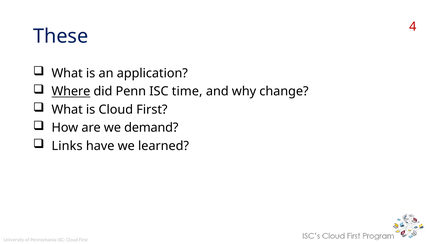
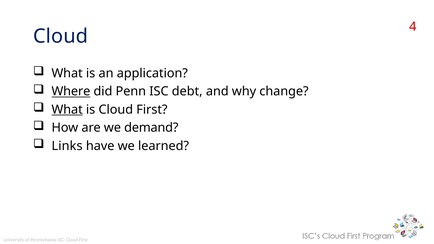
These: These -> Cloud (61, 36)
time: time -> debt (187, 92)
What underline: none -> present (67, 110)
